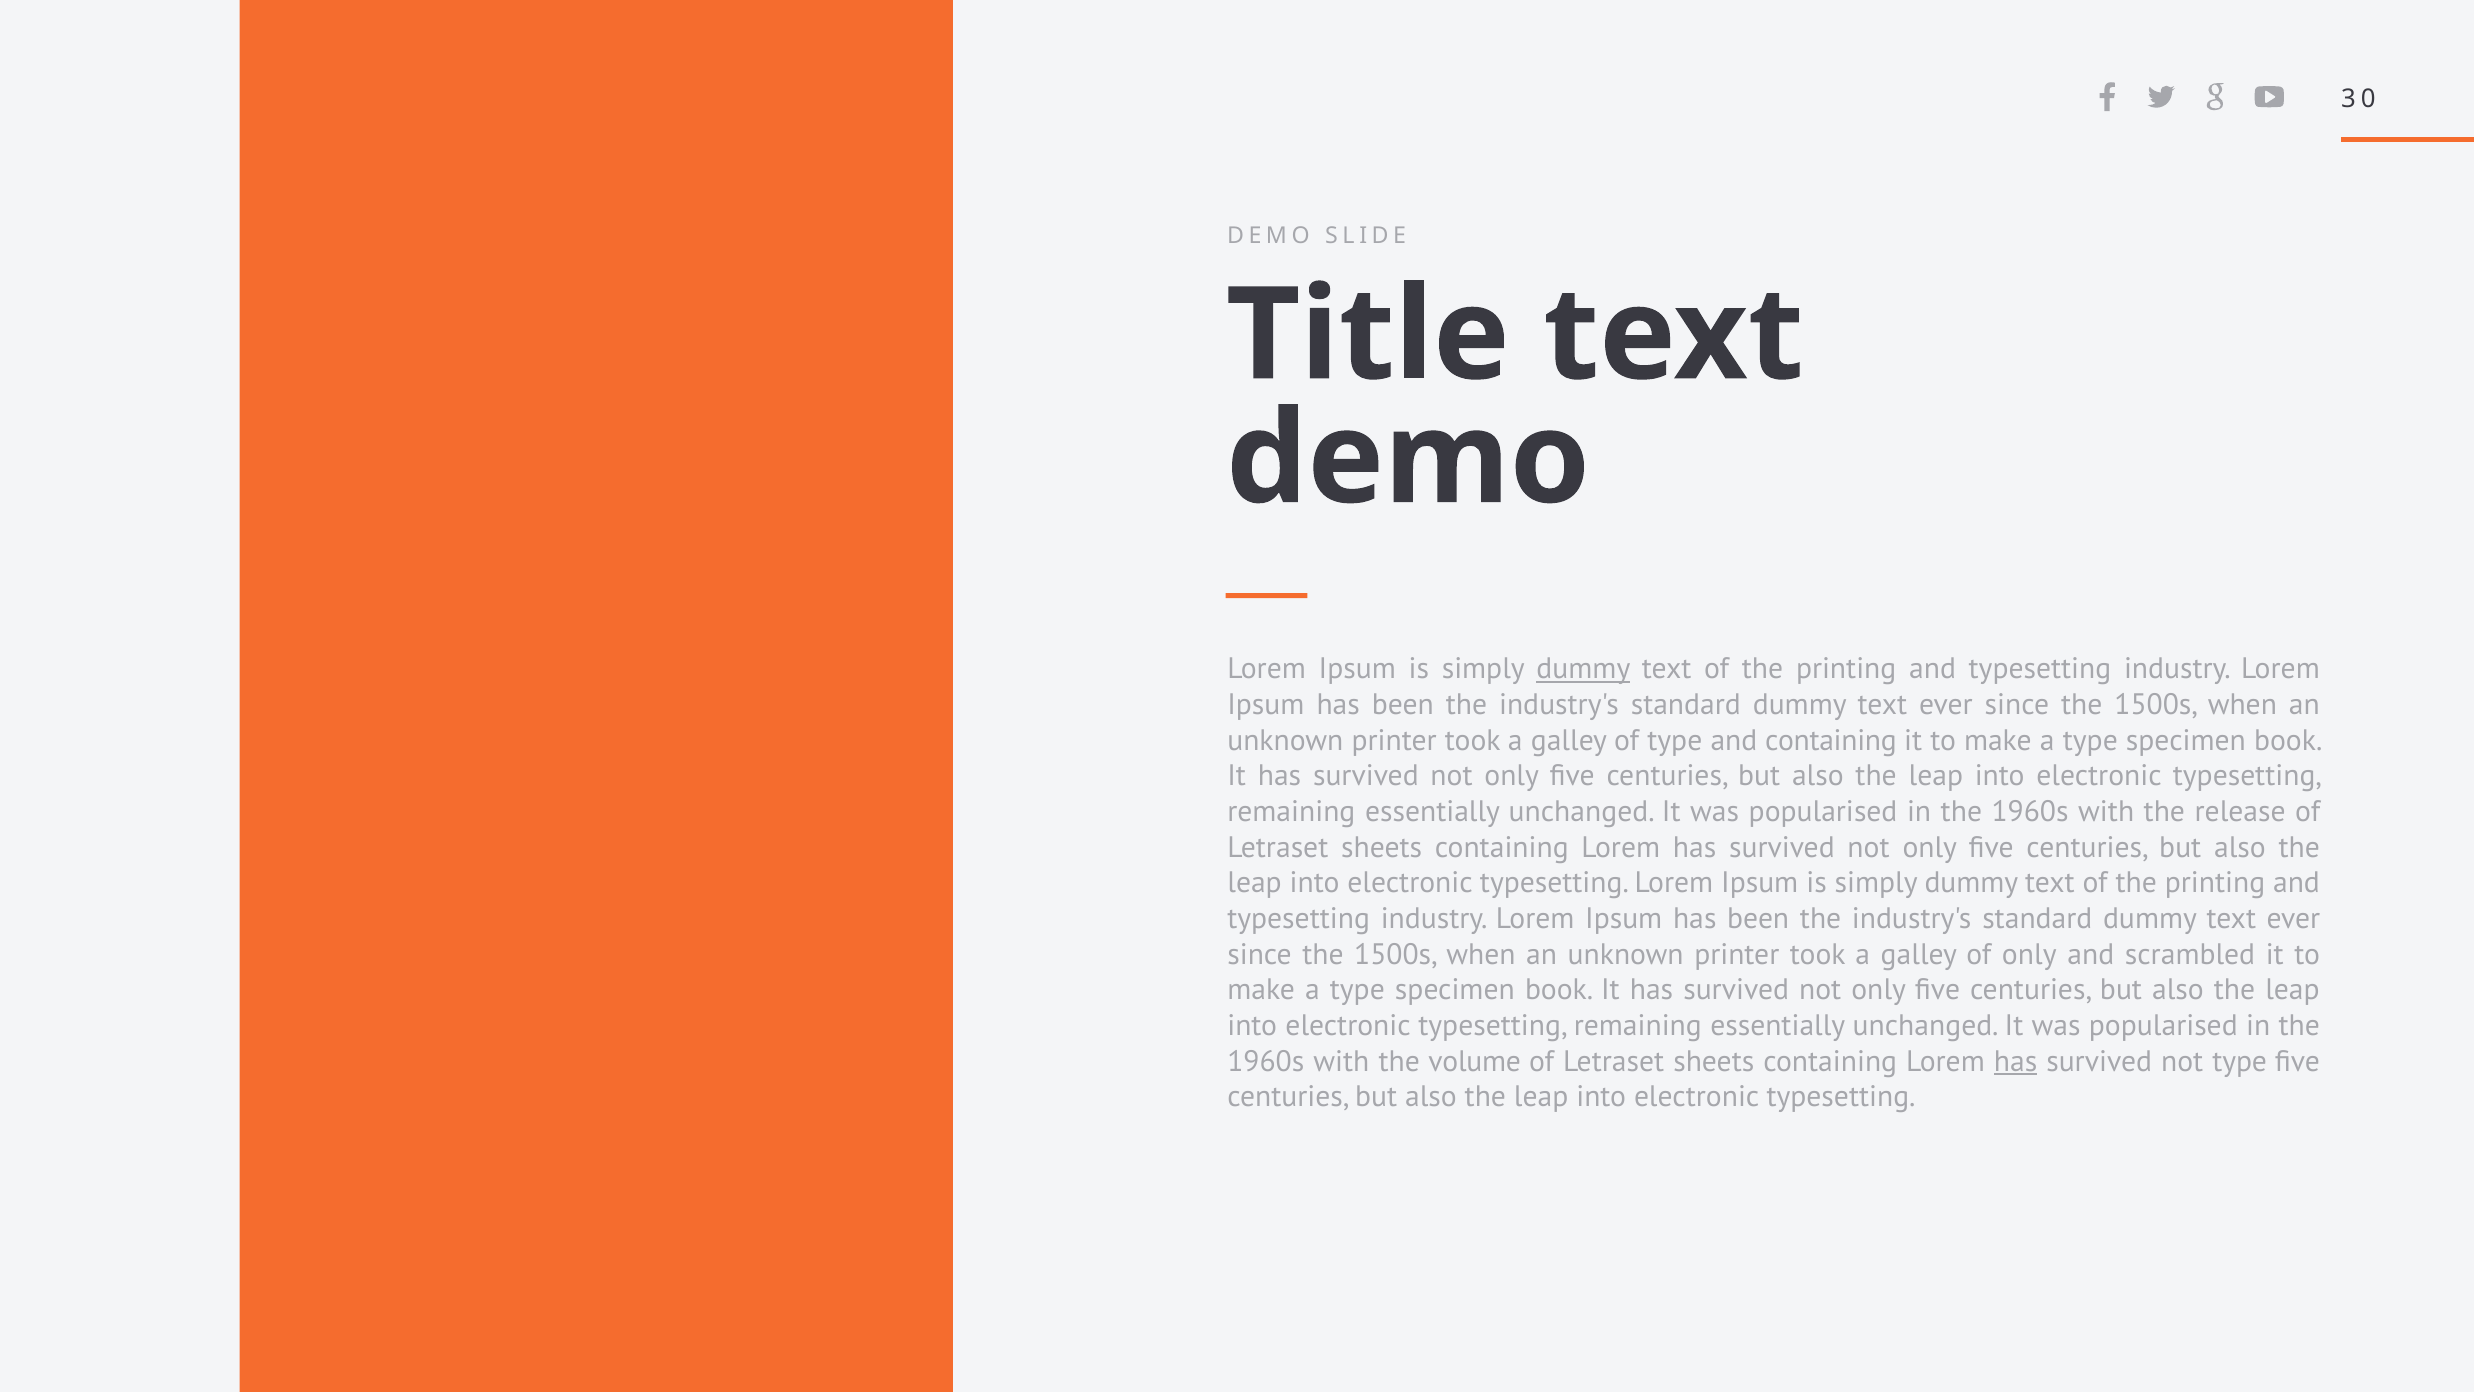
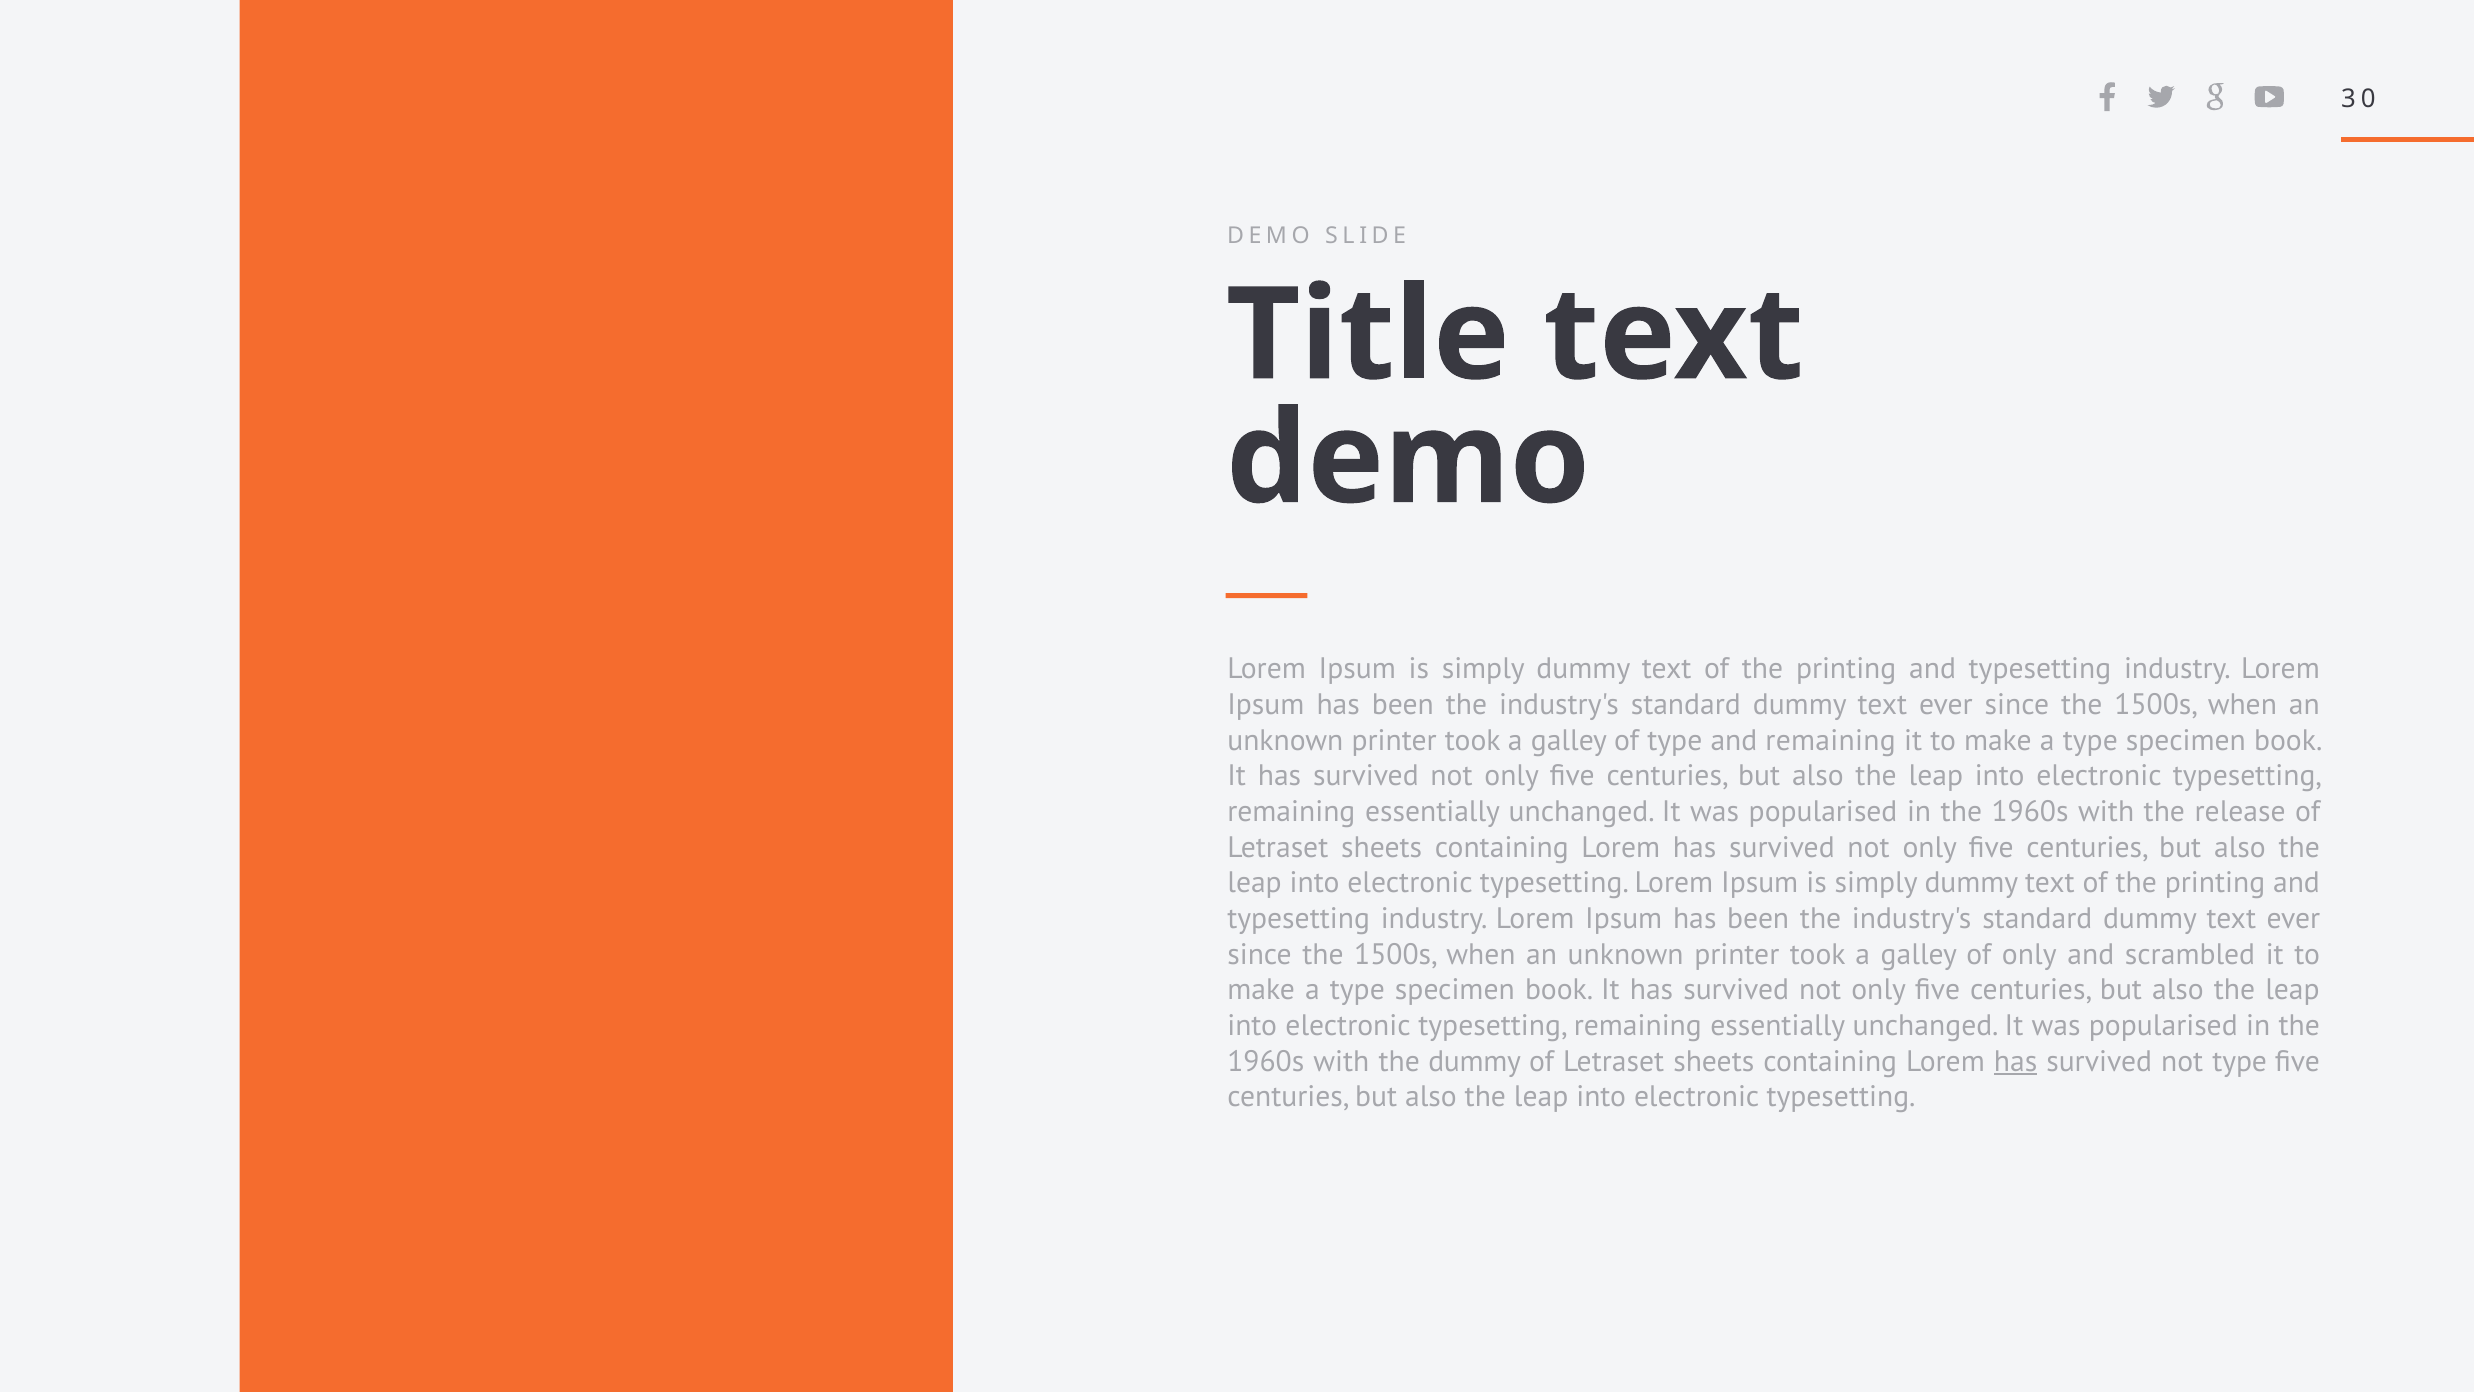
dummy underline: present -> none (1583, 669)
and containing: containing -> remaining (1831, 740)
the volume: volume -> dummy (1475, 1061)
